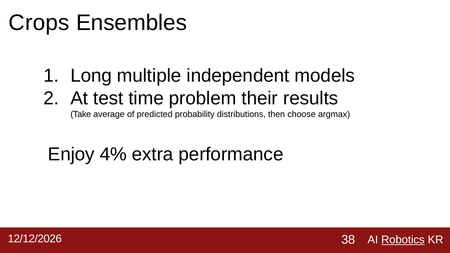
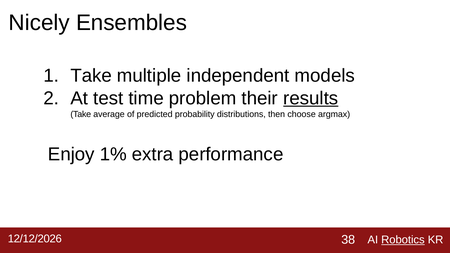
Crops: Crops -> Nicely (39, 23)
Long: Long -> Take (91, 76)
results underline: none -> present (311, 98)
4%: 4% -> 1% (113, 154)
